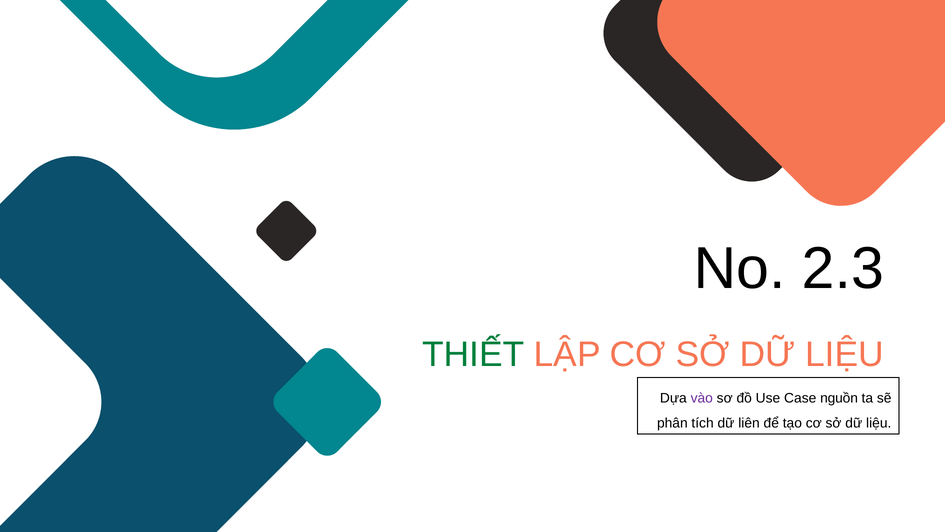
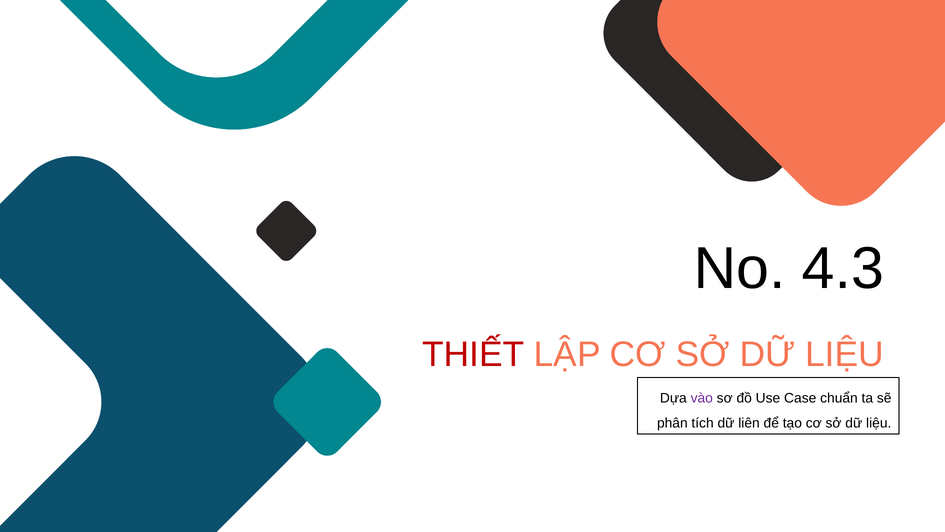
2.3: 2.3 -> 4.3 (843, 269)
THIẾT colour: green -> red (473, 354)
nguồn: nguồn -> chuẩn (839, 398)
